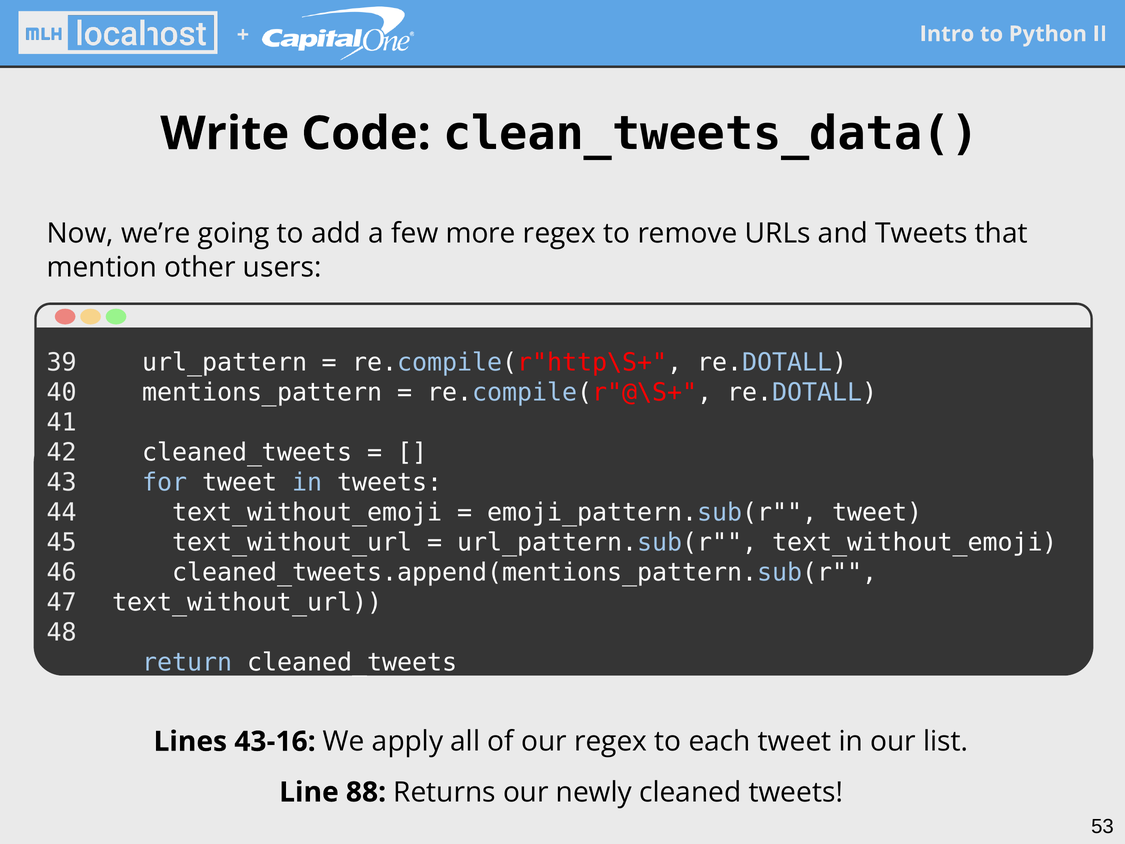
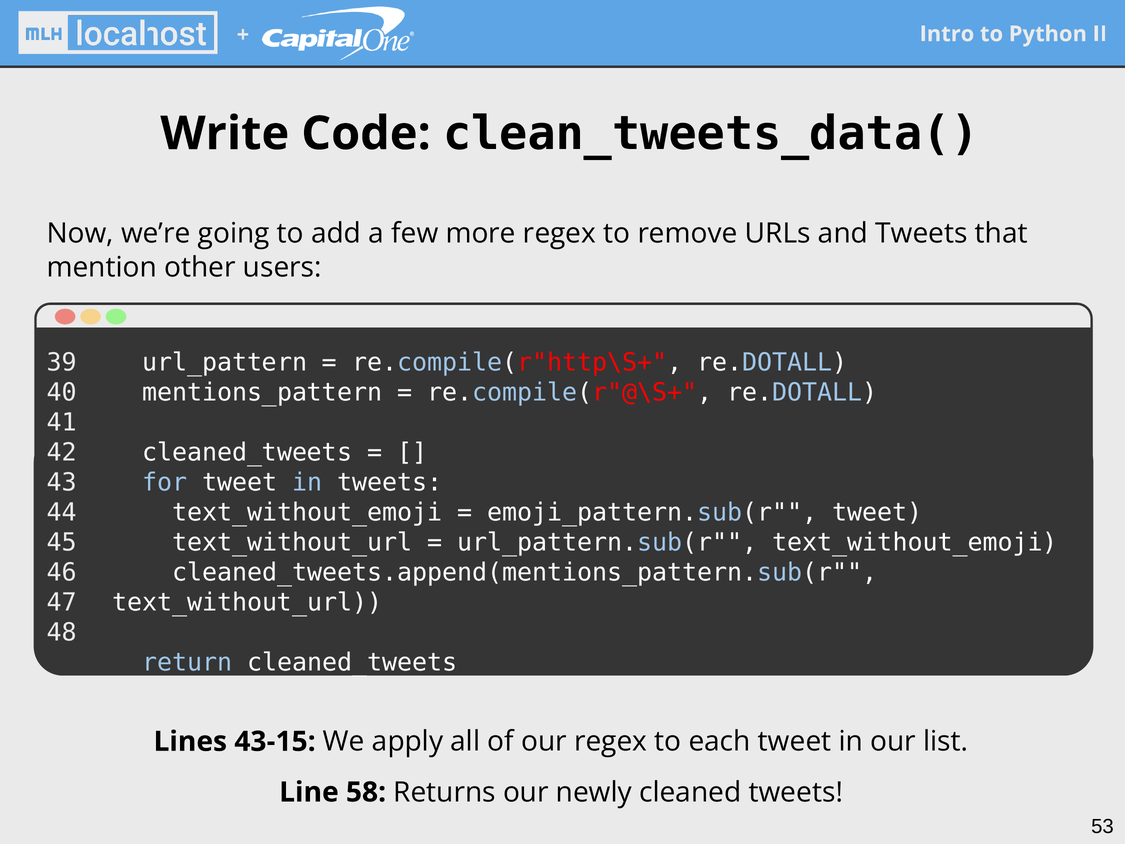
43-16: 43-16 -> 43-15 (275, 741)
88: 88 -> 58 (366, 792)
